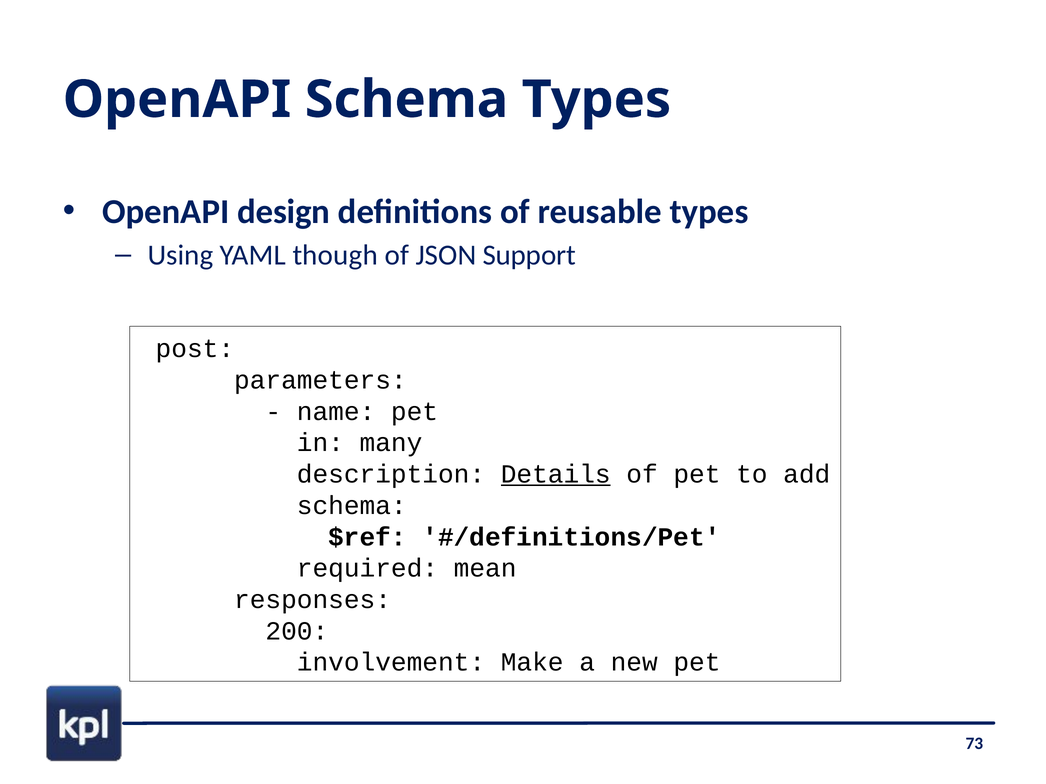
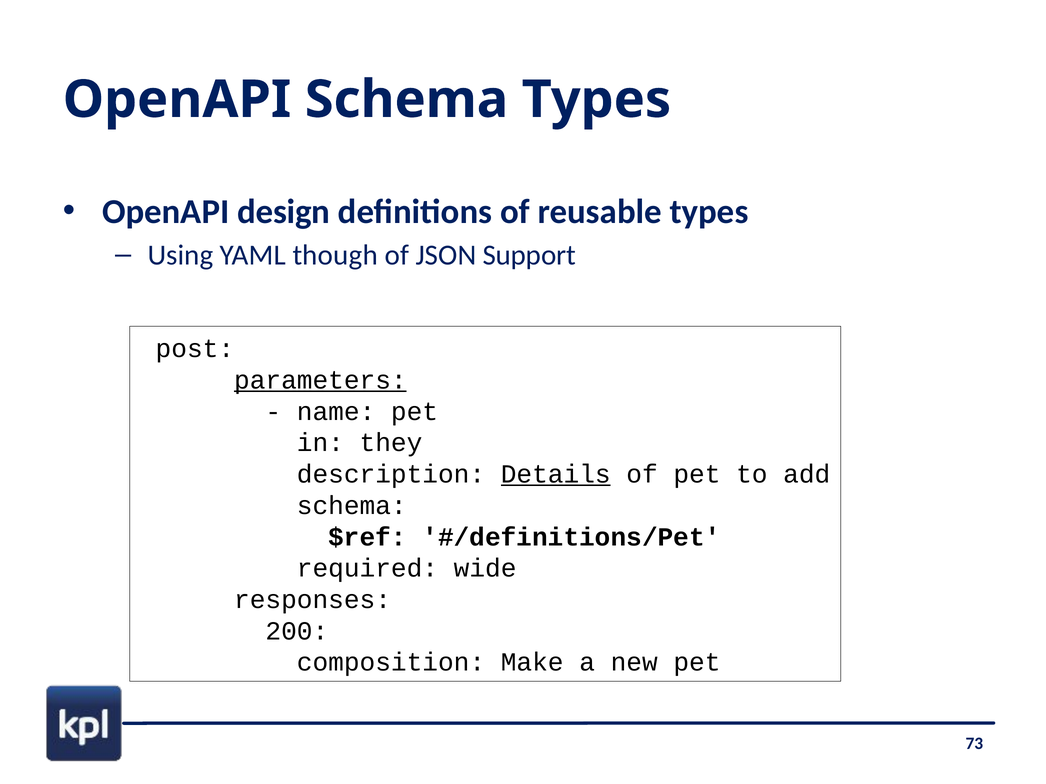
parameters underline: none -> present (320, 380)
many: many -> they (391, 443)
mean: mean -> wide (485, 569)
involvement: involvement -> composition (391, 663)
